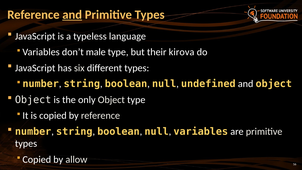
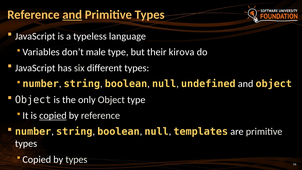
copied underline: none -> present (53, 116)
null variables: variables -> templates (201, 131)
by allow: allow -> types (76, 159)
